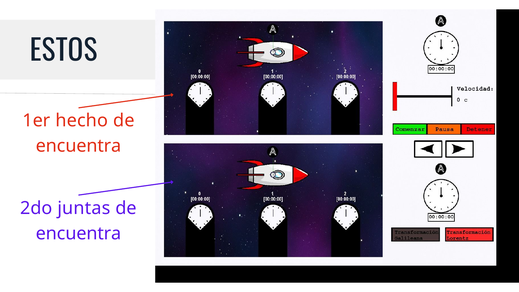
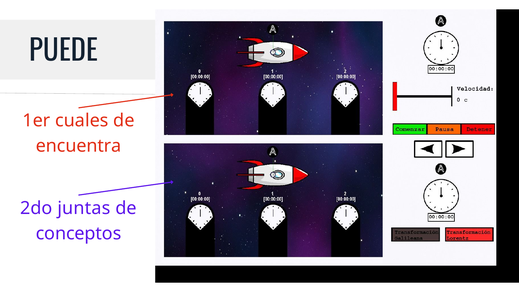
ESTOS: ESTOS -> PUEDE (64, 51)
hecho: hecho -> cuales (82, 121)
encuentra: encuentra -> conceptos (79, 234)
